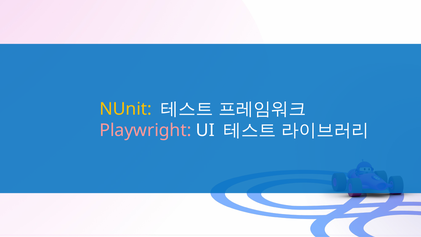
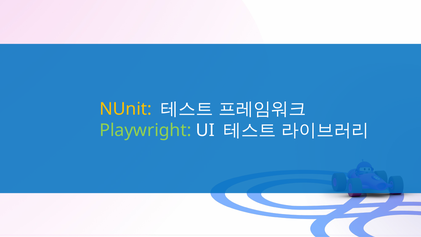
Playwright colour: pink -> light green (145, 130)
